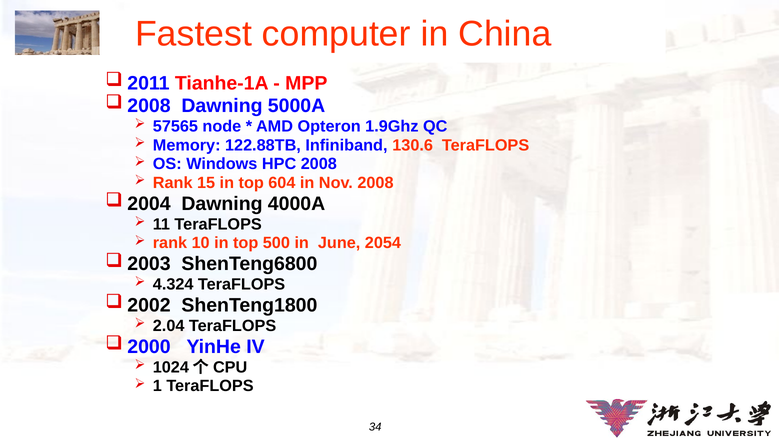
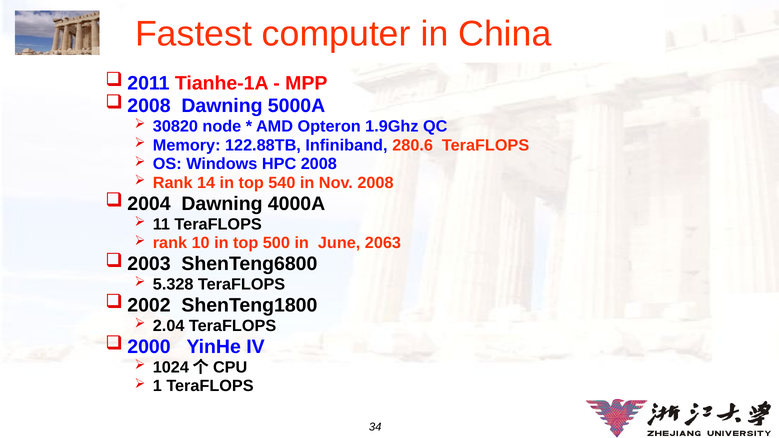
57565: 57565 -> 30820 (175, 126)
130.6: 130.6 -> 280.6 (413, 145)
15: 15 -> 14 (206, 183)
604: 604 -> 540 (282, 183)
2054: 2054 -> 2063 (383, 243)
4.324: 4.324 -> 5.328 (173, 285)
